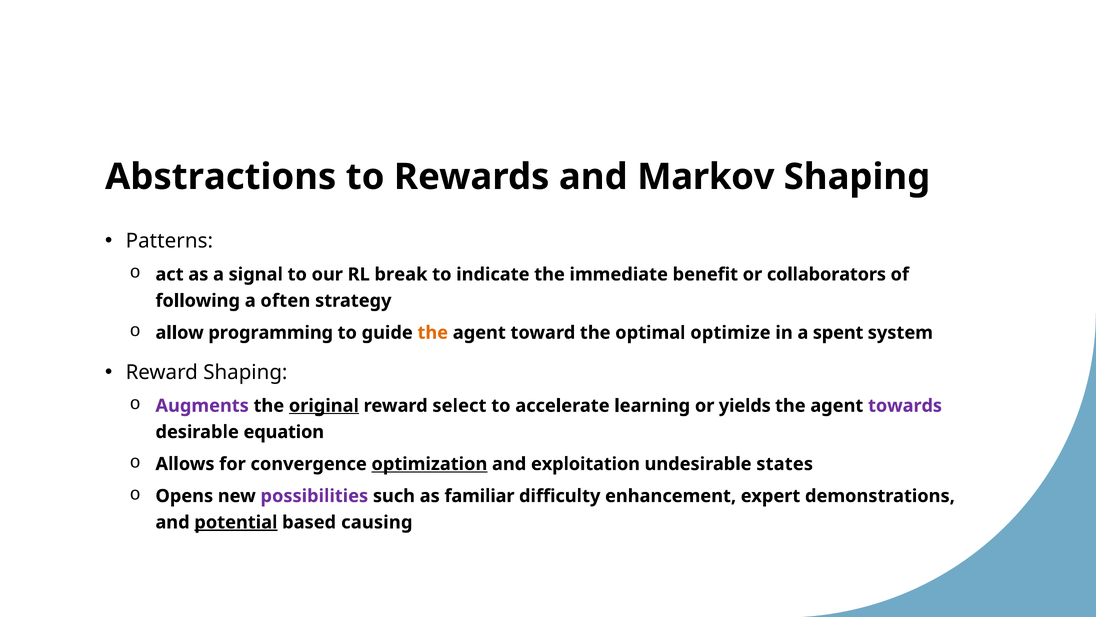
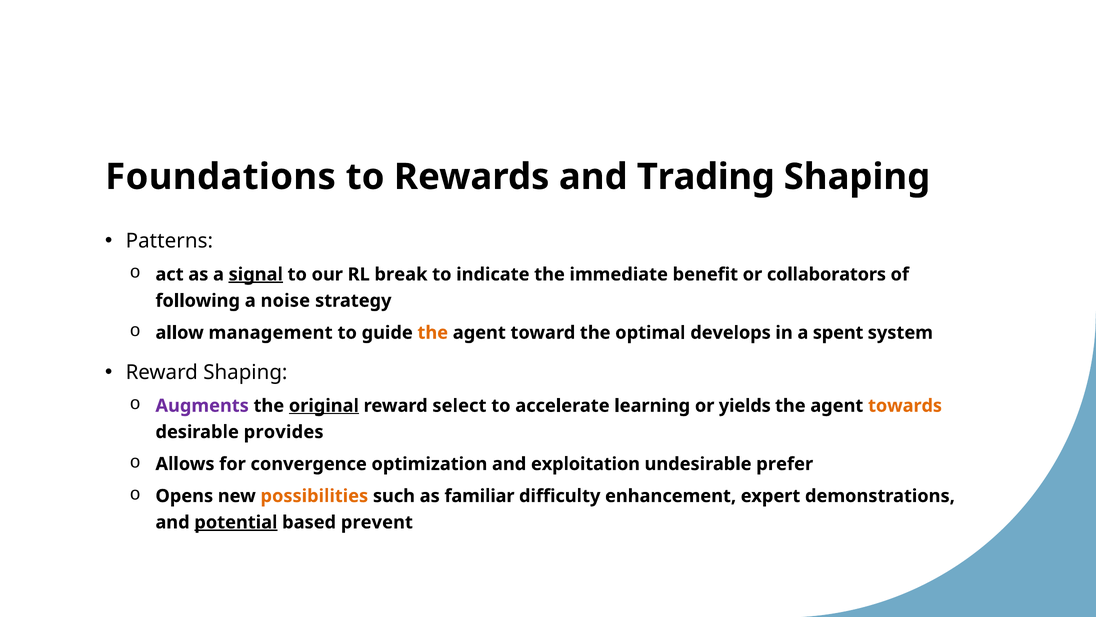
Abstractions: Abstractions -> Foundations (220, 177)
Markov: Markov -> Trading (706, 177)
signal underline: none -> present (256, 274)
often: often -> noise (285, 300)
programming: programming -> management (271, 332)
optimize: optimize -> develops (731, 332)
towards colour: purple -> orange (905, 405)
equation: equation -> provides (284, 432)
optimization underline: present -> none (429, 464)
states: states -> prefer (785, 464)
possibilities colour: purple -> orange (314, 496)
causing: causing -> prevent (377, 522)
